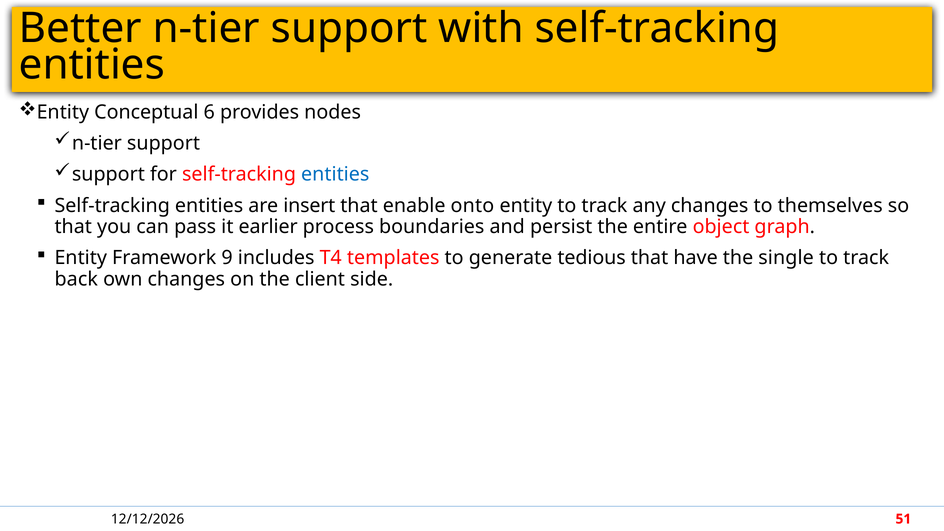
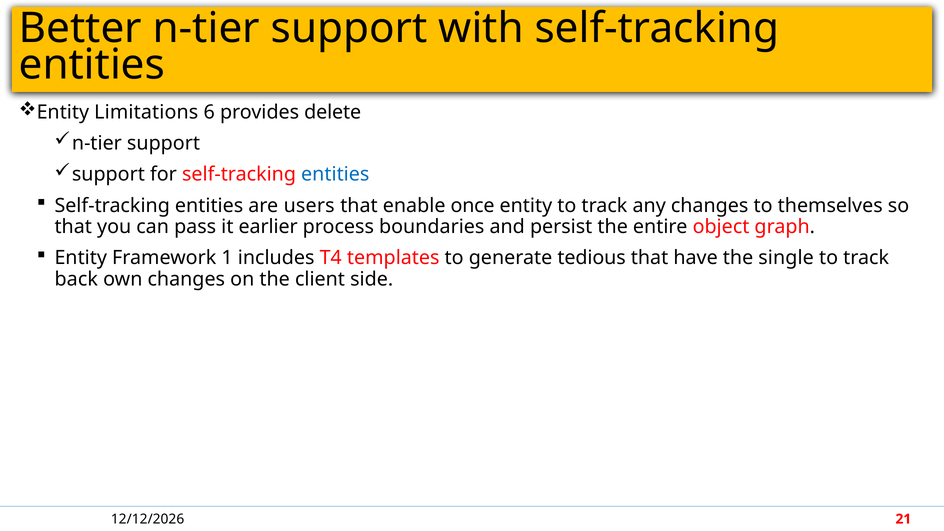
Conceptual: Conceptual -> Limitations (146, 112)
nodes: nodes -> delete (333, 112)
insert: insert -> users (309, 206)
onto: onto -> once (473, 206)
9: 9 -> 1 (227, 258)
51: 51 -> 21 (903, 519)
